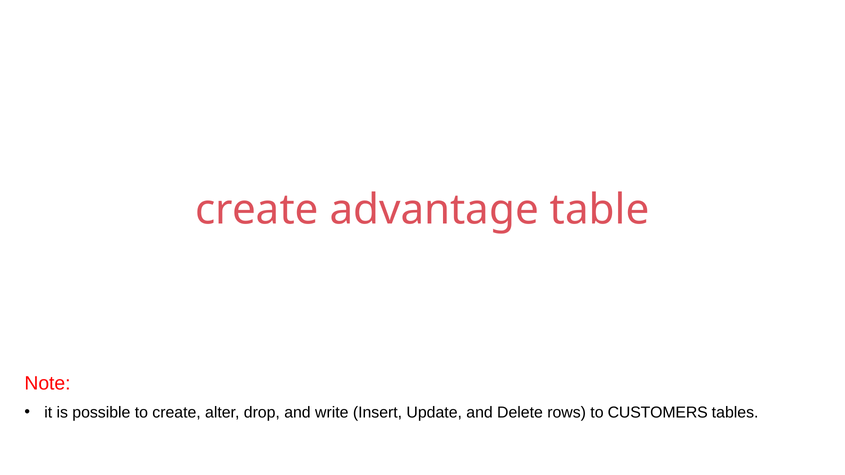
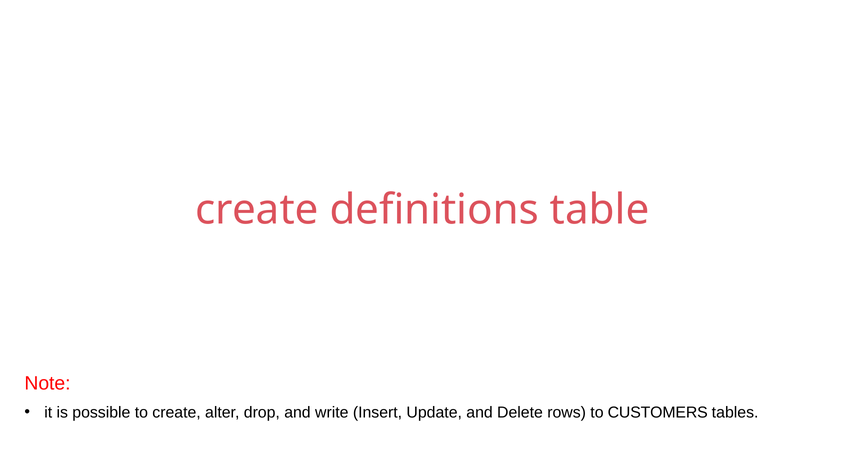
advantage: advantage -> definitions (434, 210)
